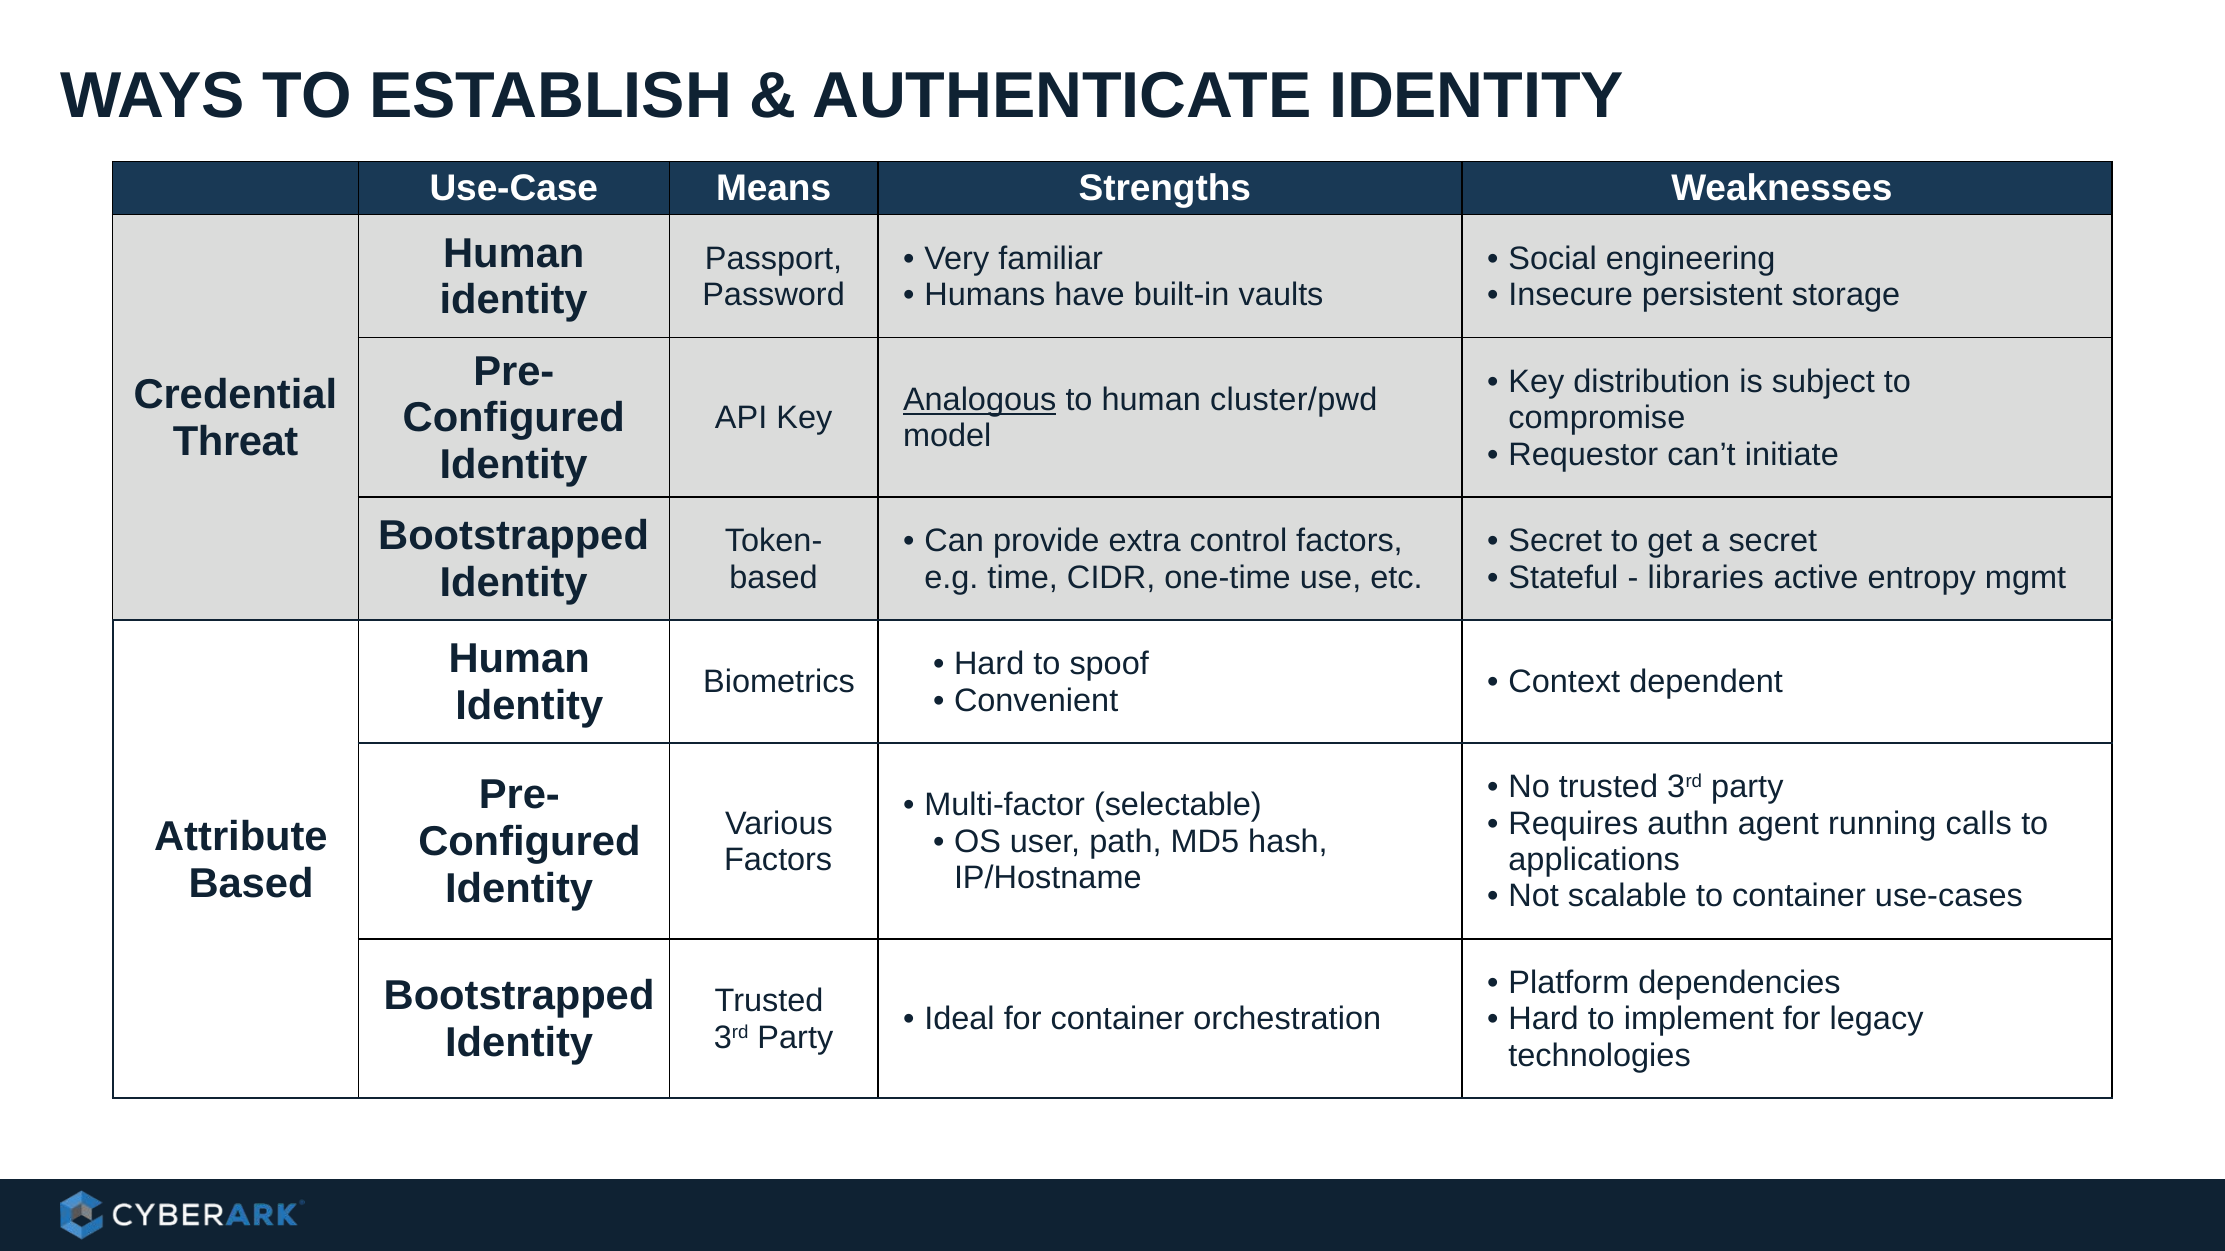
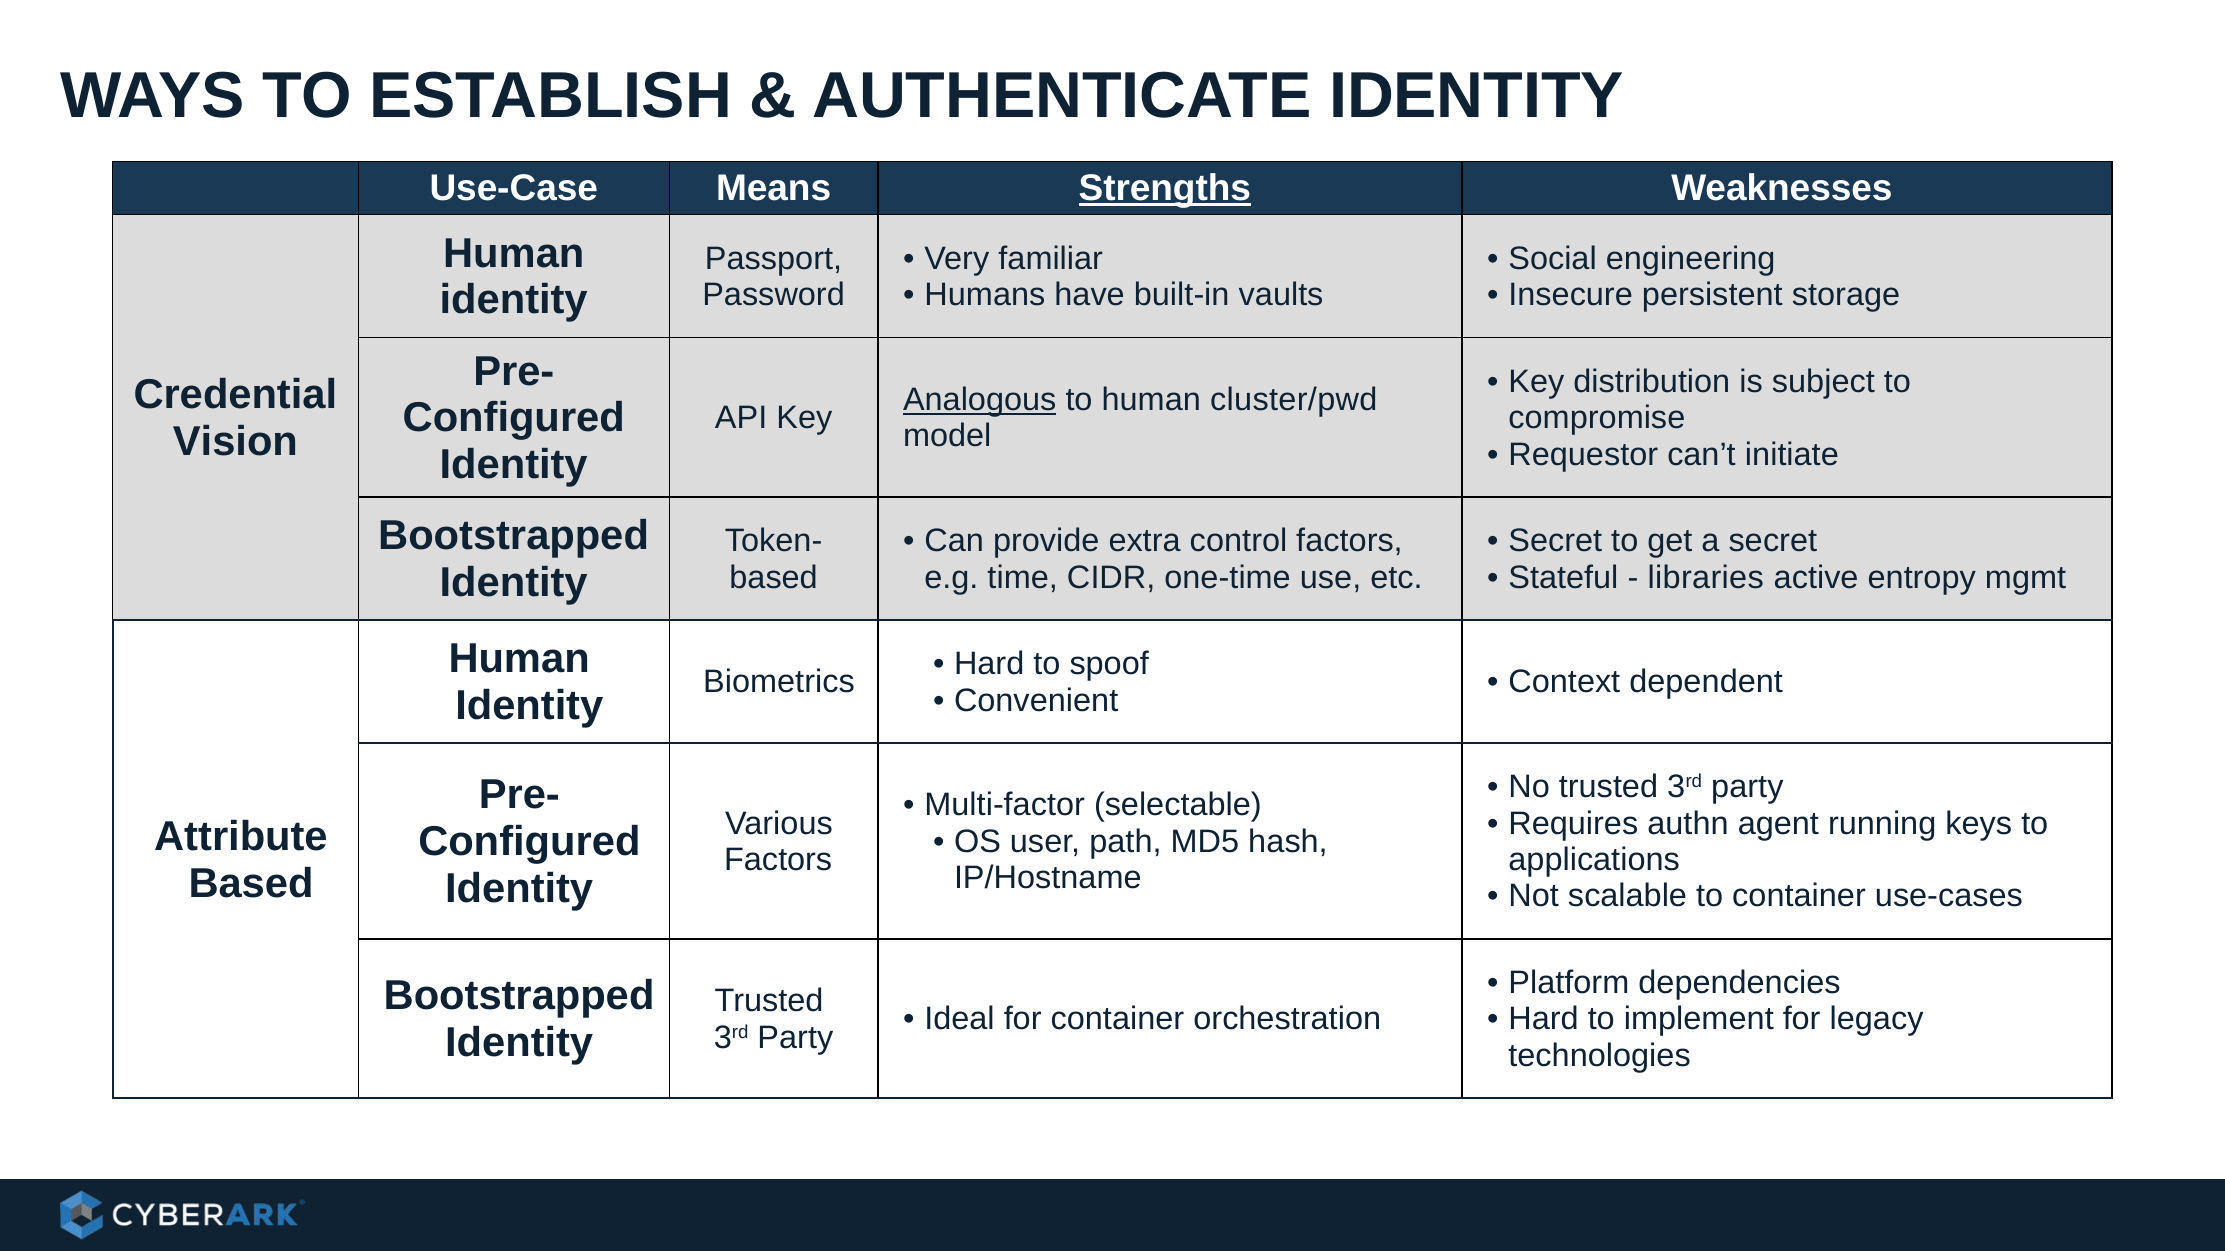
Strengths underline: none -> present (1165, 189)
Threat: Threat -> Vision (235, 442)
calls: calls -> keys (1979, 824)
